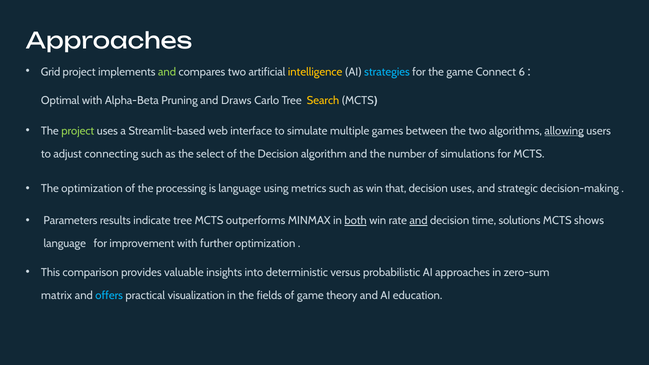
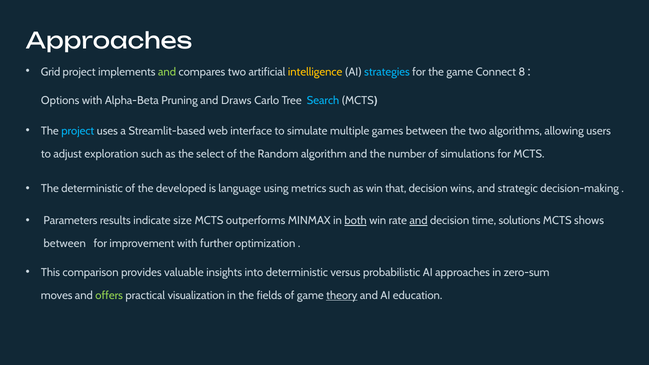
6: 6 -> 8 (522, 72)
Optimal: Optimal -> Options (60, 101)
Search colour: yellow -> light blue (323, 101)
project colour: light green -> light blue (78, 131)
allowing underline: present -> none (564, 131)
connecting: connecting -> exploration (111, 154)
the Decision: Decision -> Random (278, 154)
The optimization: optimization -> deterministic (92, 189)
processing: processing -> developed (181, 189)
decision uses: uses -> wins (462, 189)
indicate tree: tree -> size (183, 221)
language: language -> between (65, 244)
matrix: matrix -> moves (57, 296)
offers colour: light blue -> light green (109, 296)
theory underline: none -> present (342, 296)
